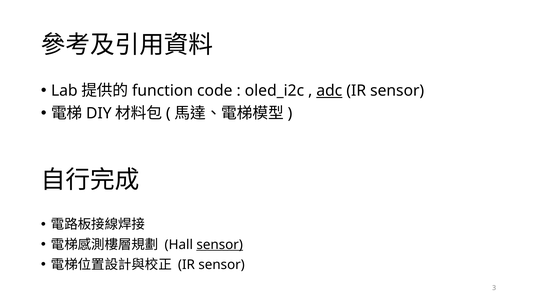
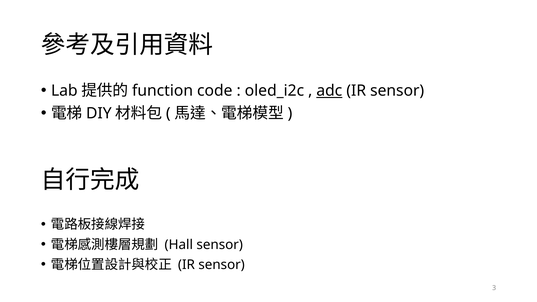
sensor underline: present -> none (220, 245)
